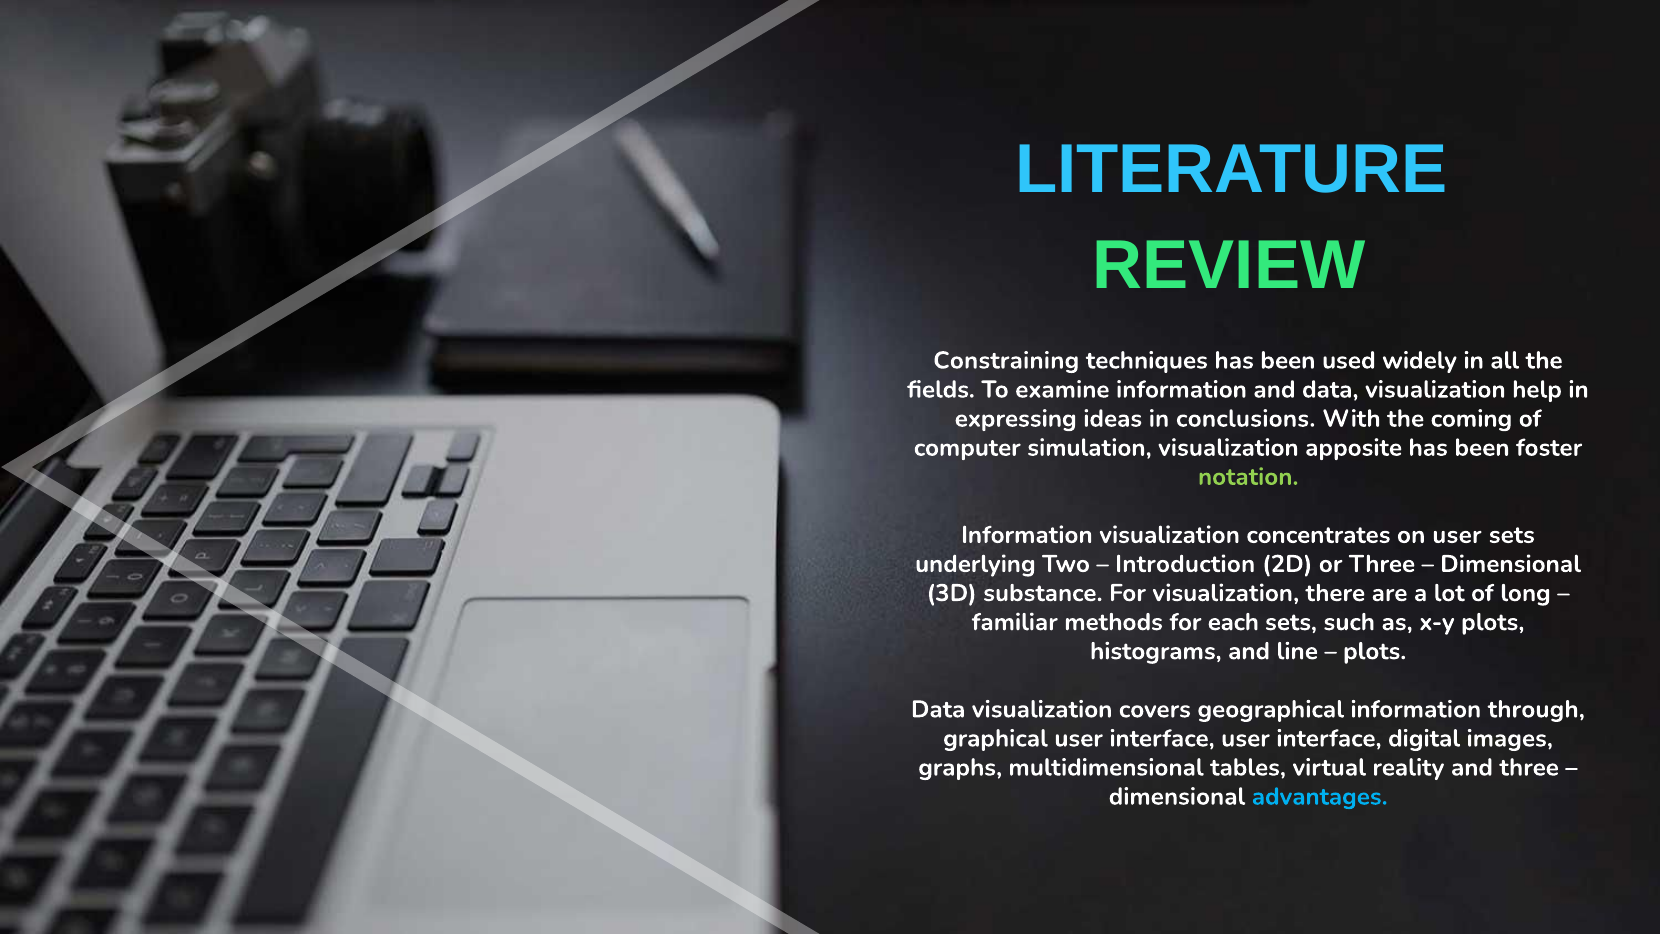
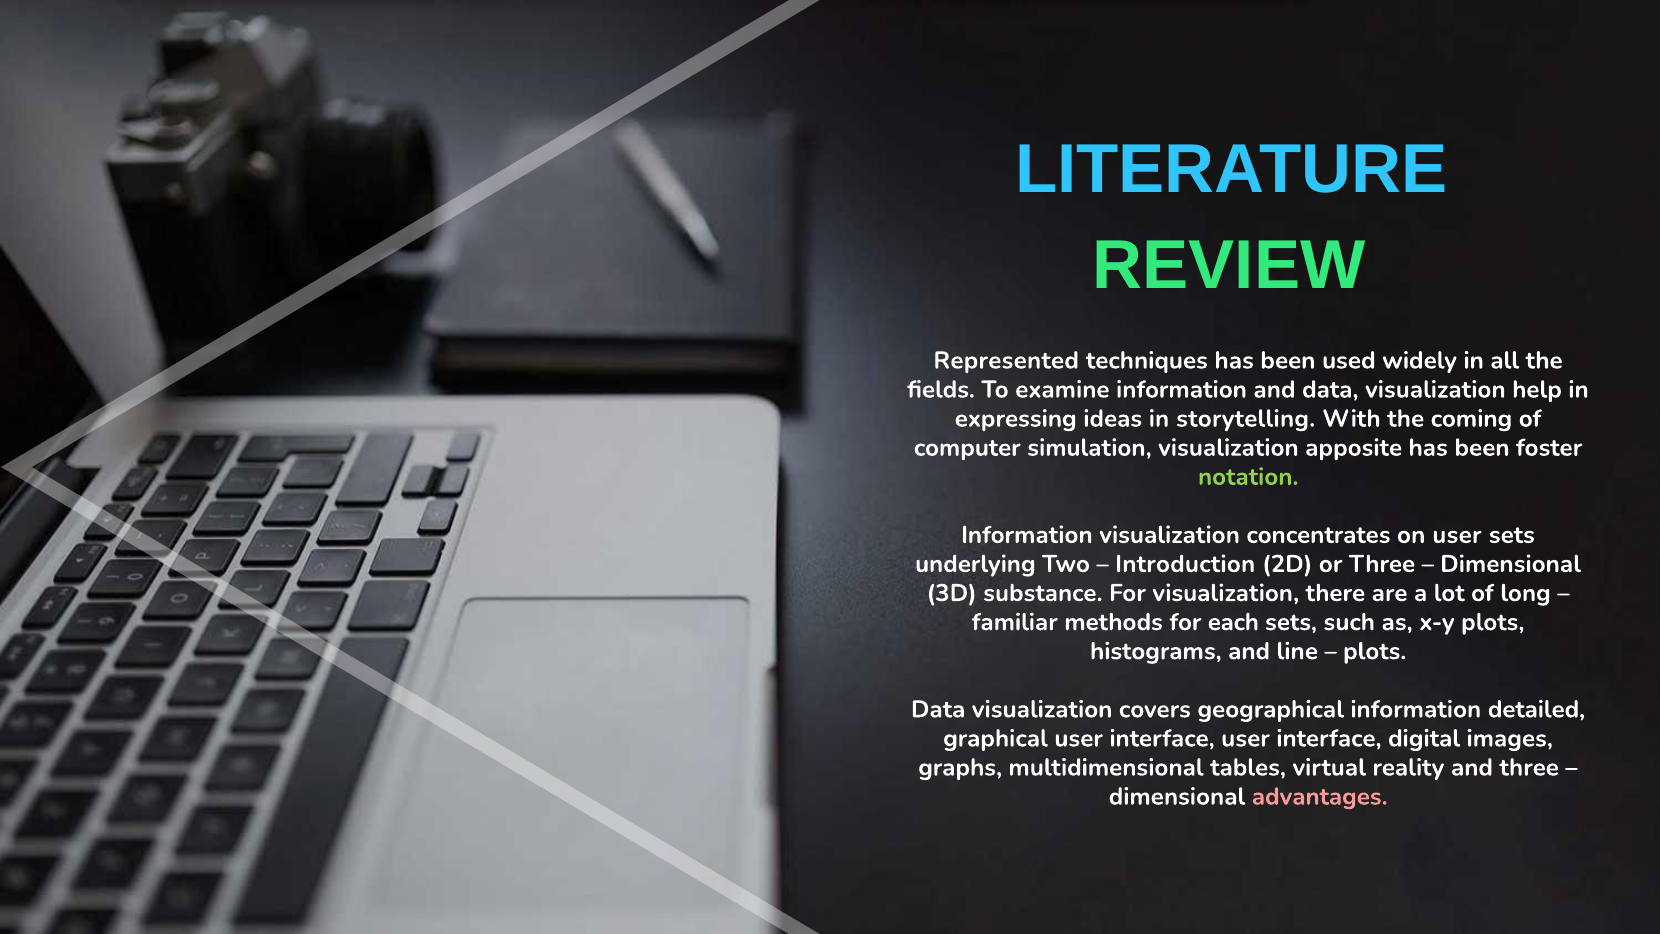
Constraining: Constraining -> Represented (1006, 360)
conclusions: conclusions -> storytelling (1246, 418)
through: through -> detailed (1536, 709)
advantages colour: light blue -> pink (1320, 796)
